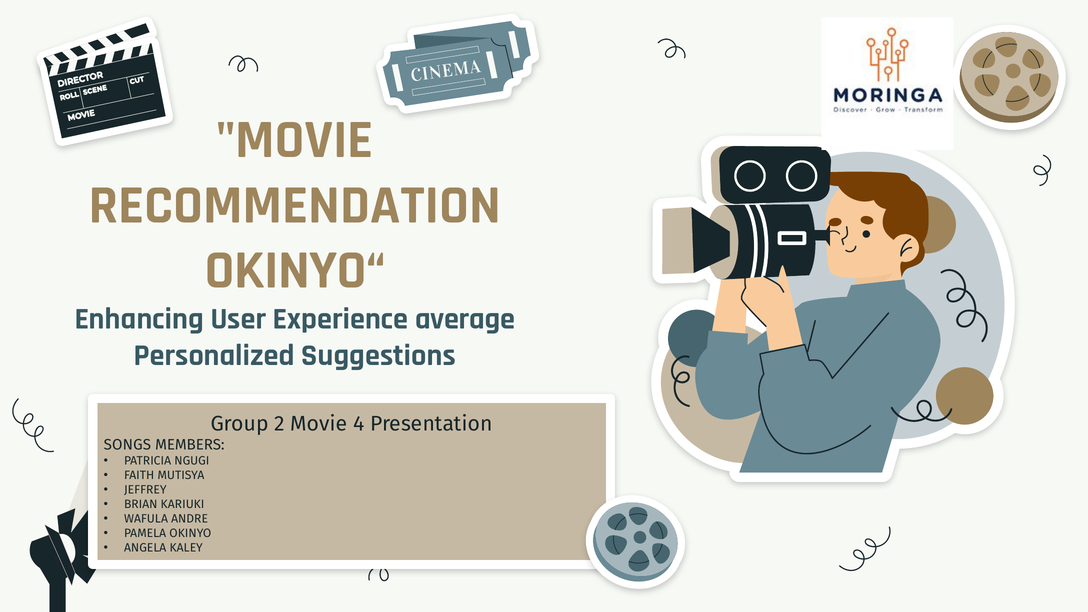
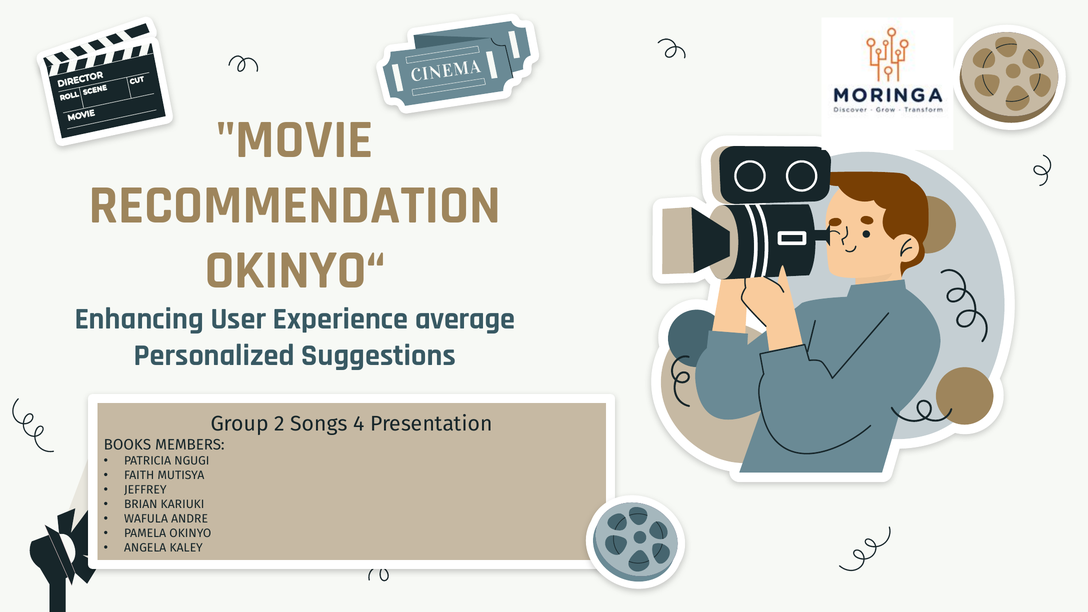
2 Movie: Movie -> Songs (319, 424)
SONGS: SONGS -> BOOKS (127, 445)
